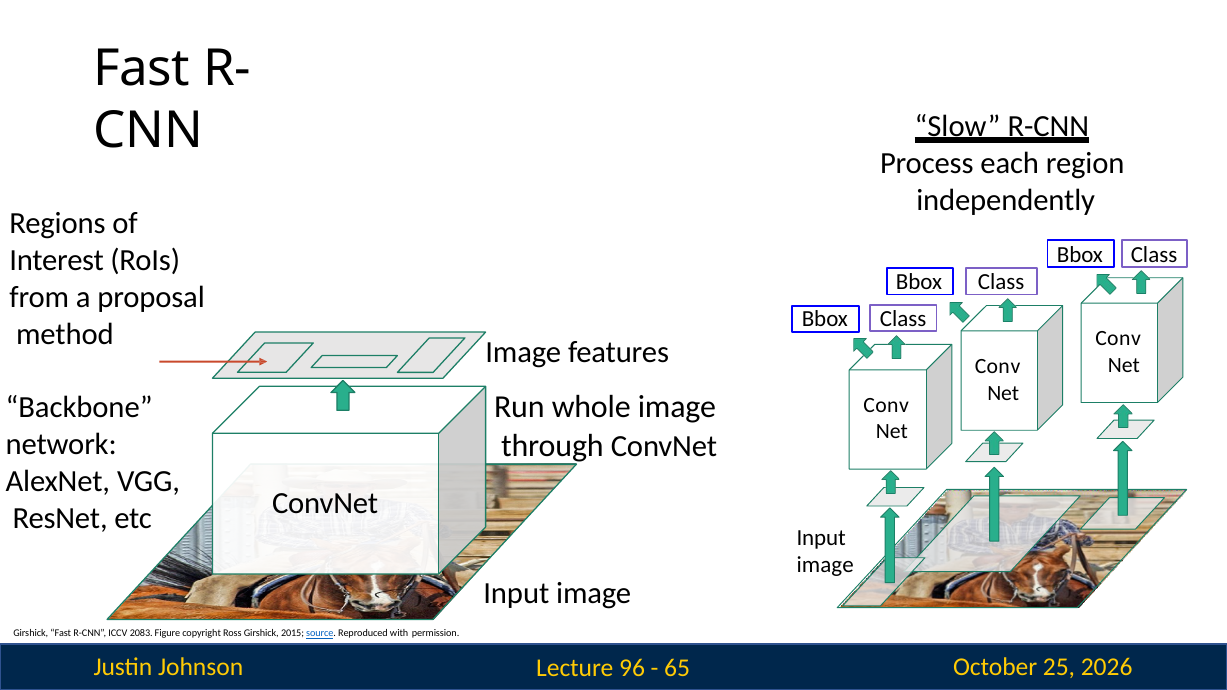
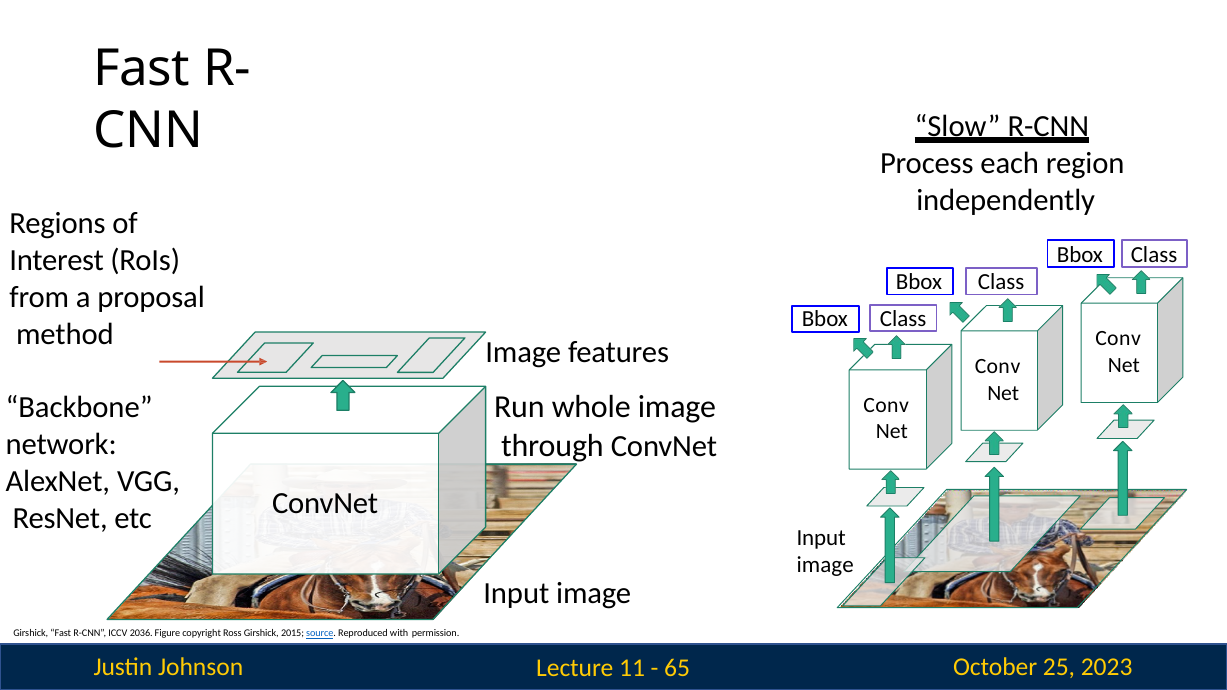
2083: 2083 -> 2036 (141, 634)
96: 96 -> 11 (632, 668)
2026: 2026 -> 2023 (1107, 668)
